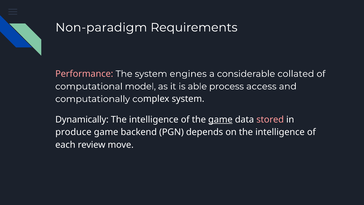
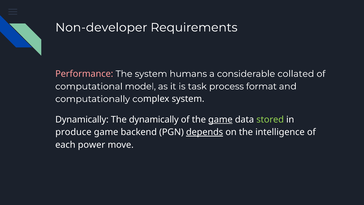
Non-paradigm: Non-paradigm -> Non-developer (101, 27)
engines: engines -> humans (188, 74)
able: able -> task (197, 86)
access: access -> format (261, 86)
intelligence: intelligence -> dynamically (154, 120)
stored colour: pink -> light green (270, 120)
depends underline: none -> present (205, 132)
review: review -> power (92, 145)
